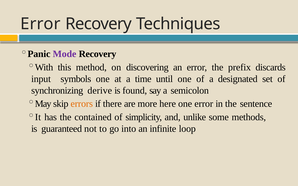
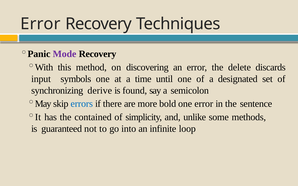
prefix: prefix -> delete (239, 67)
errors colour: orange -> blue (82, 104)
here: here -> bold (168, 104)
